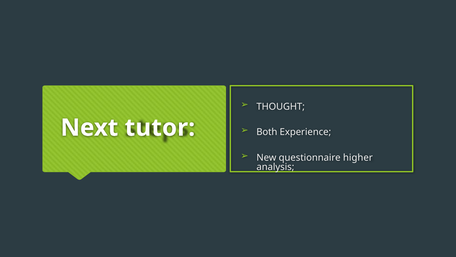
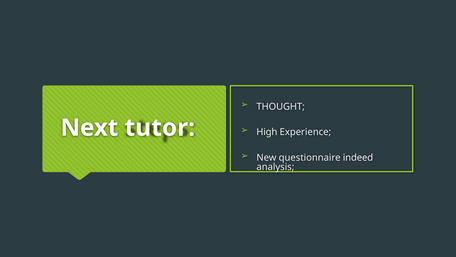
Both: Both -> High (267, 132)
higher: higher -> indeed (358, 157)
